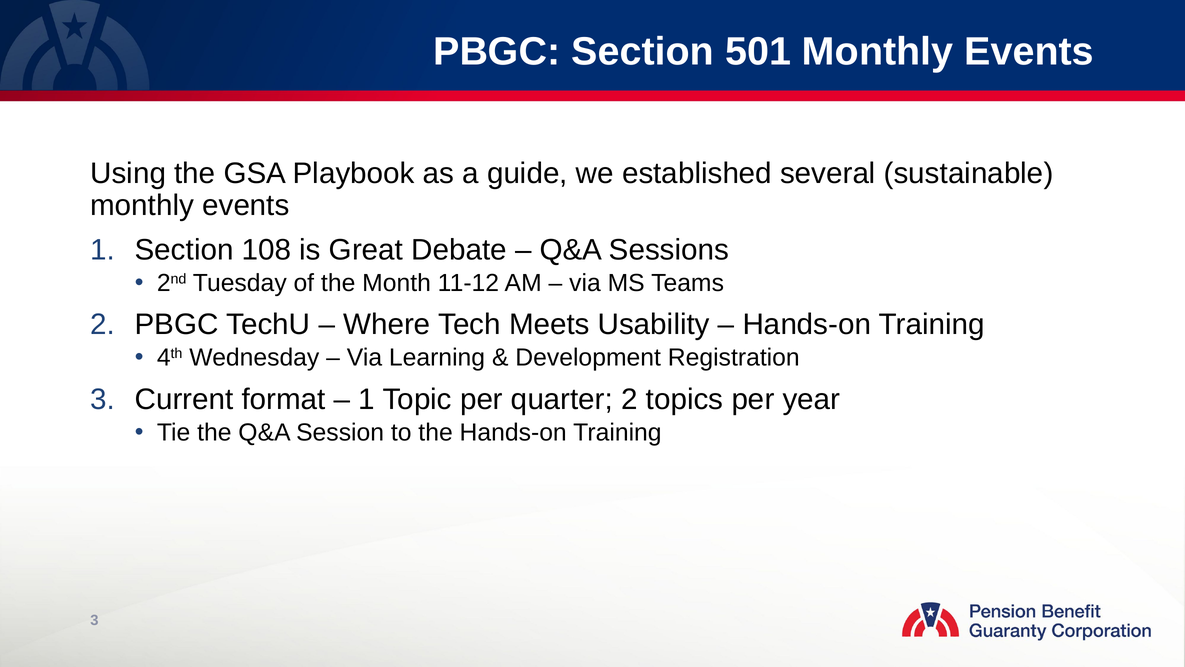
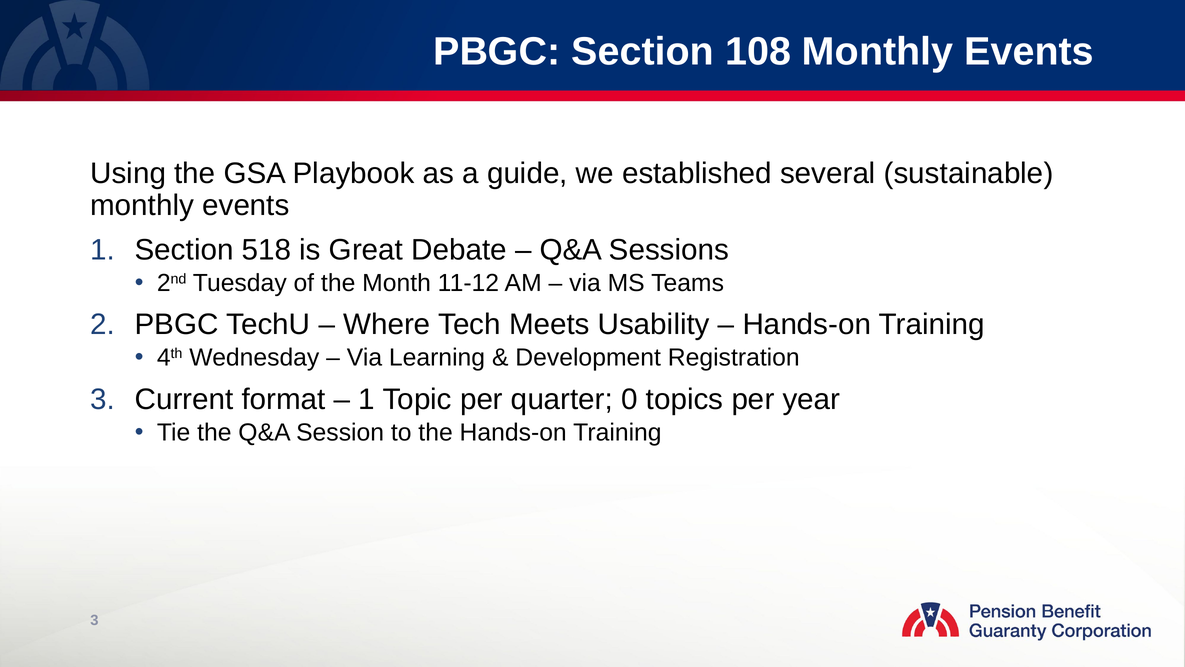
501: 501 -> 108 (758, 52)
108: 108 -> 518 (266, 250)
quarter 2: 2 -> 0 (629, 399)
